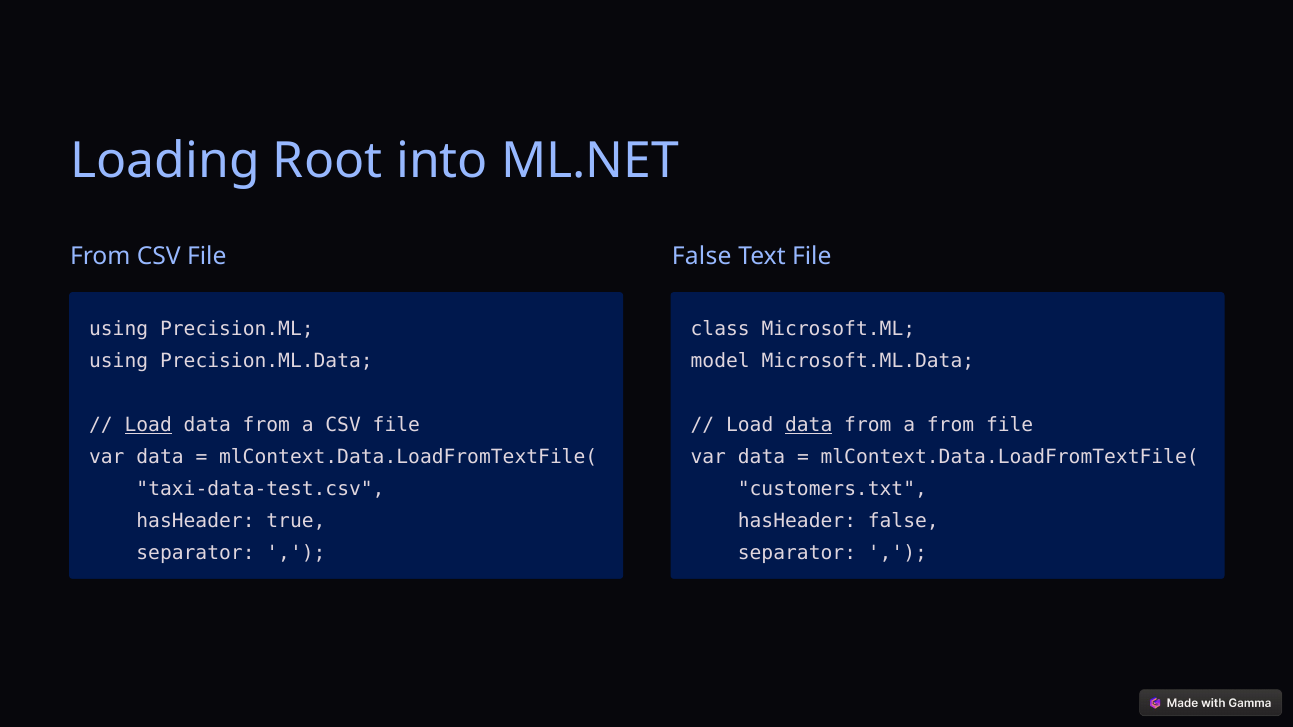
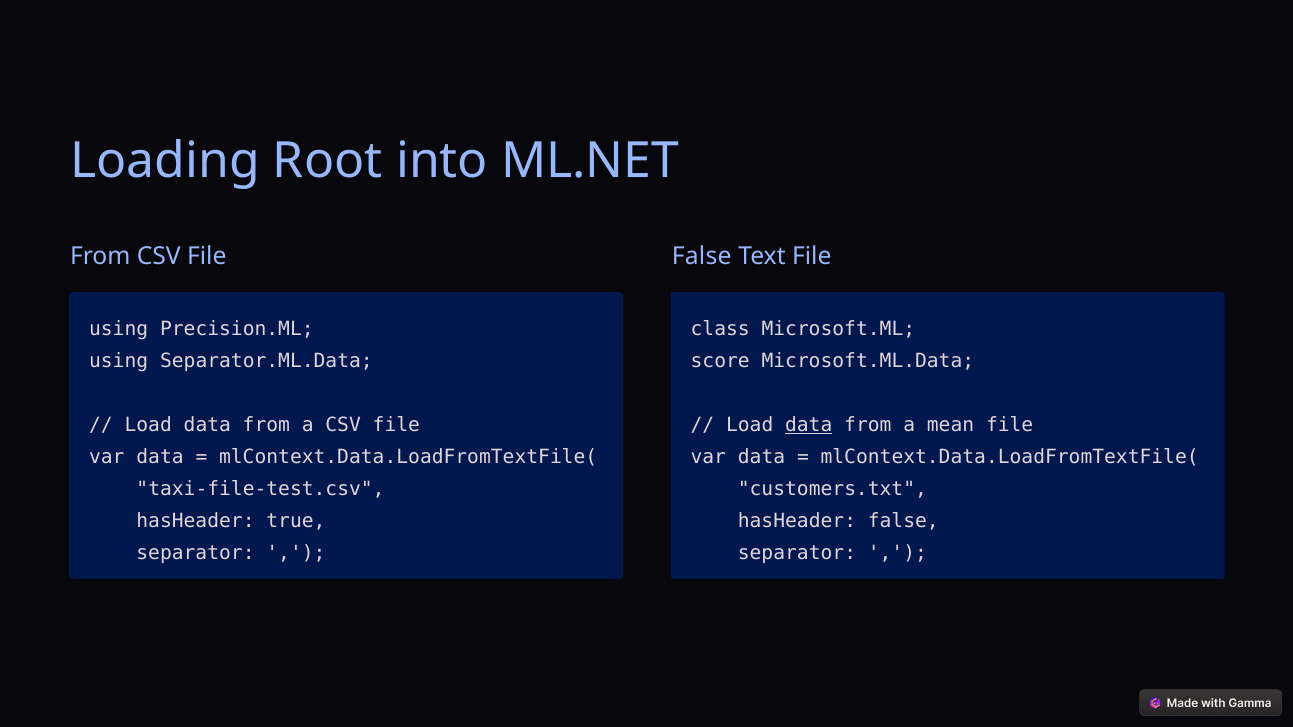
Precision.ML.Data: Precision.ML.Data -> Separator.ML.Data (266, 361)
model: model -> score (720, 361)
Load underline: present -> none (148, 425)
a from: from -> mean (951, 425)
taxi-data-test.csv: taxi-data-test.csv -> taxi-file-test.csv (261, 489)
